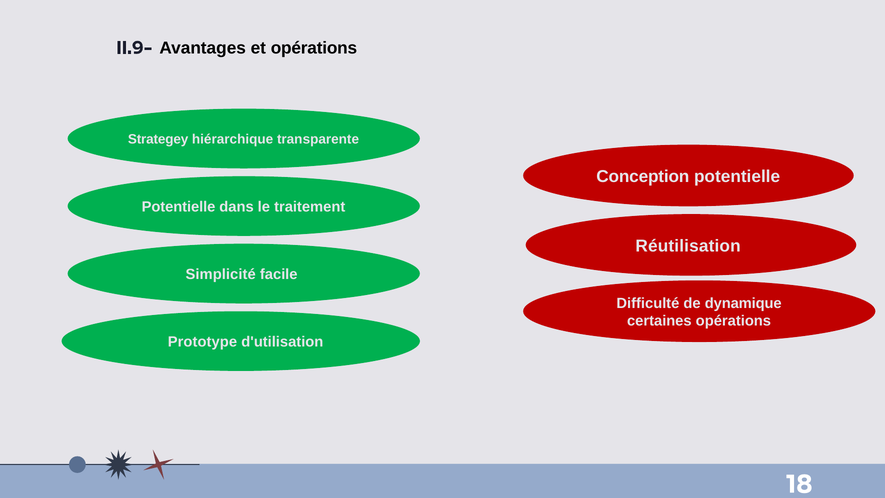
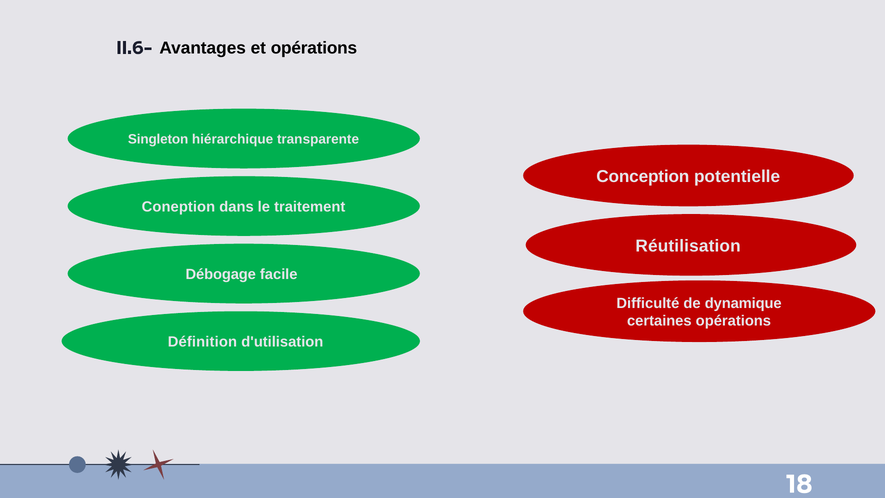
II.9-: II.9- -> II.6- (134, 48)
Strategey: Strategey -> Singleton (158, 139)
Potentielle: Potentielle -> Coneption (178, 207)
Simplicité: Simplicité -> Débogage (221, 274)
Prototype: Prototype -> Définition (202, 342)
